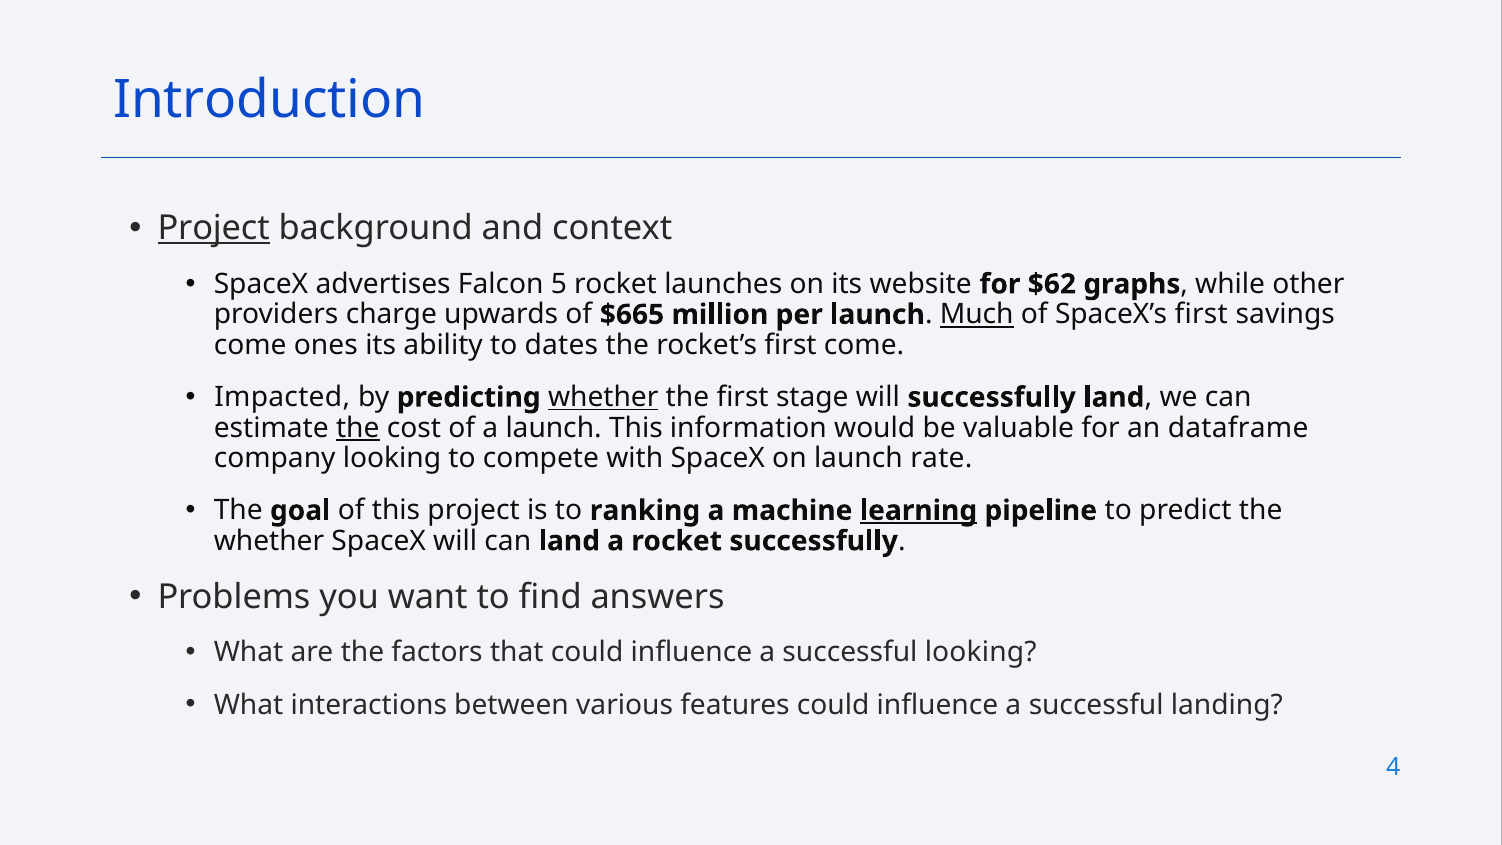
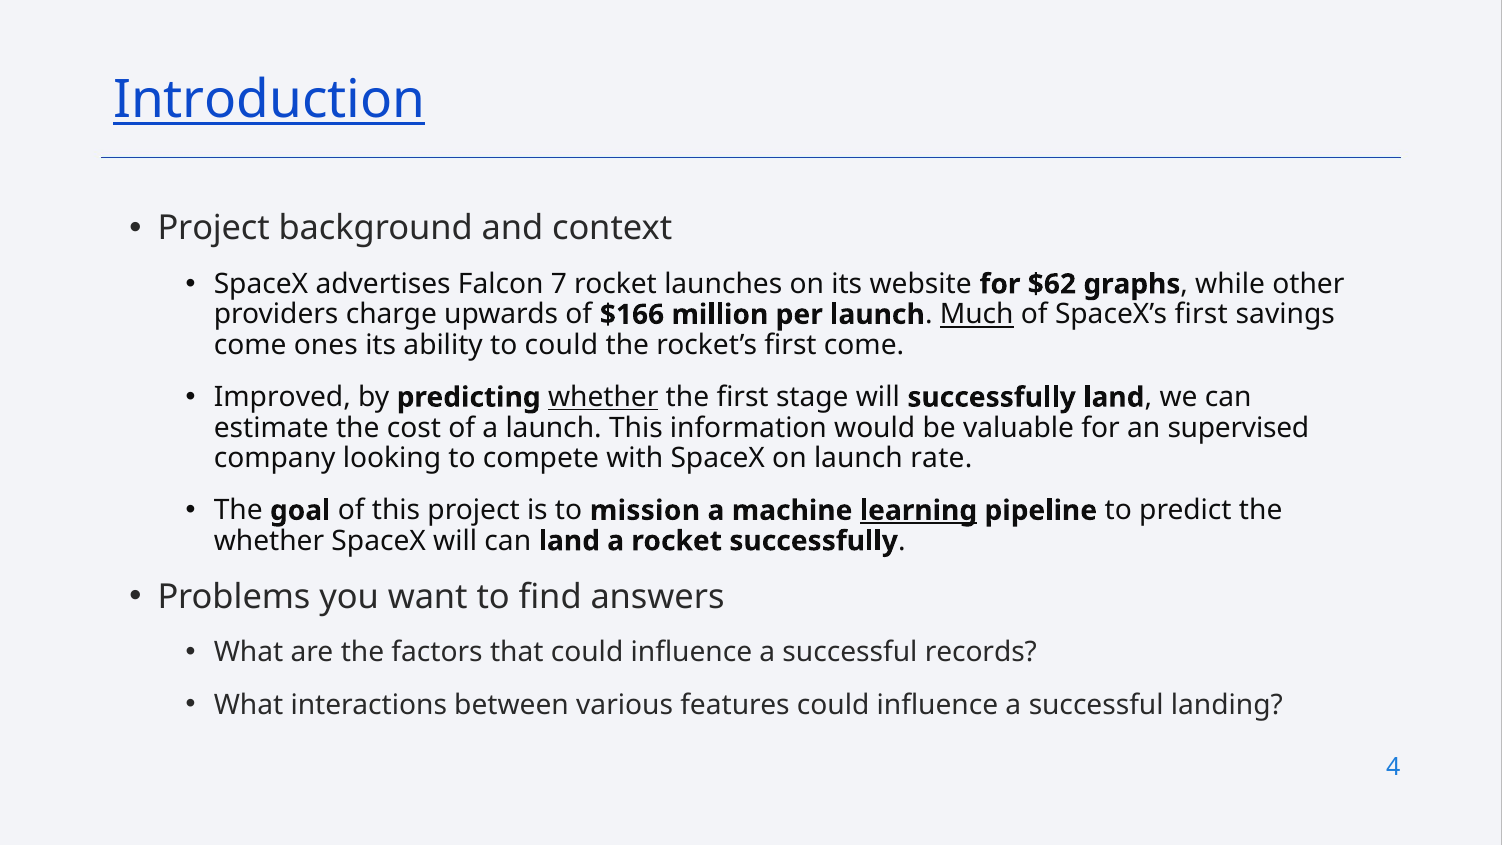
Introduction underline: none -> present (269, 100)
Project underline: present -> none (214, 228)
5: 5 -> 7 (559, 284)
$665: $665 -> $166 (632, 315)
to dates: dates -> could (561, 345)
Impacted: Impacted -> Improved (282, 397)
the underline: present -> none (358, 428)
dataframe: dataframe -> supervised (1238, 428)
ranking: ranking -> mission (645, 510)
successful looking: looking -> records (981, 652)
